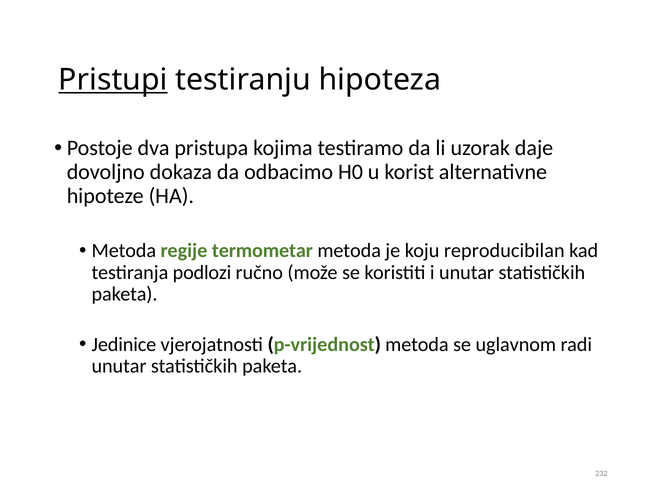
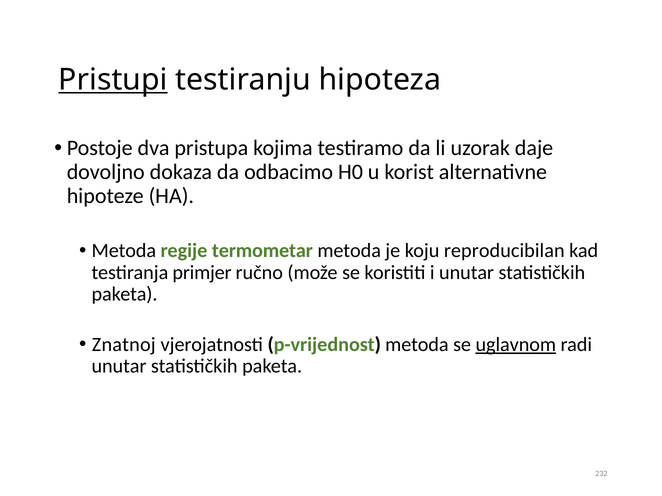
podlozi: podlozi -> primjer (202, 273)
Jedinice: Jedinice -> Znatnoj (124, 345)
uglavnom underline: none -> present (516, 345)
